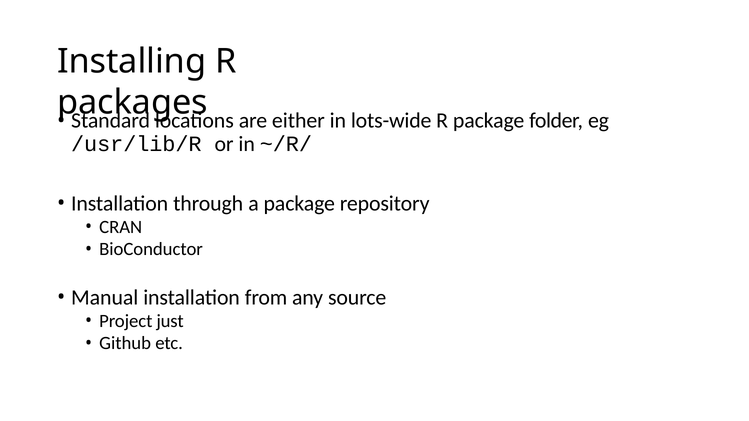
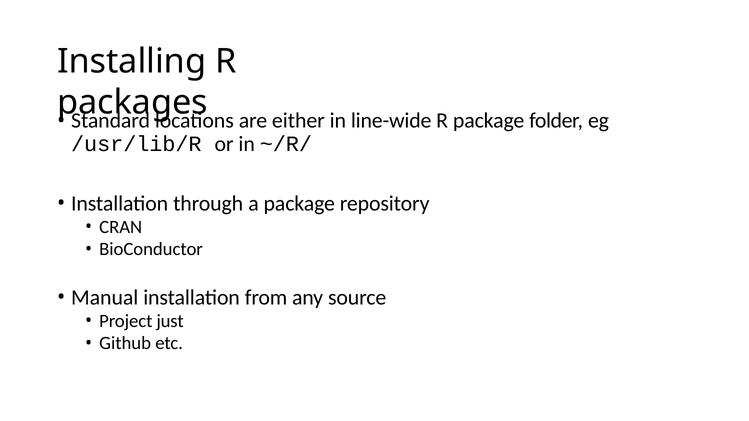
lots-wide: lots-wide -> line-wide (391, 121)
